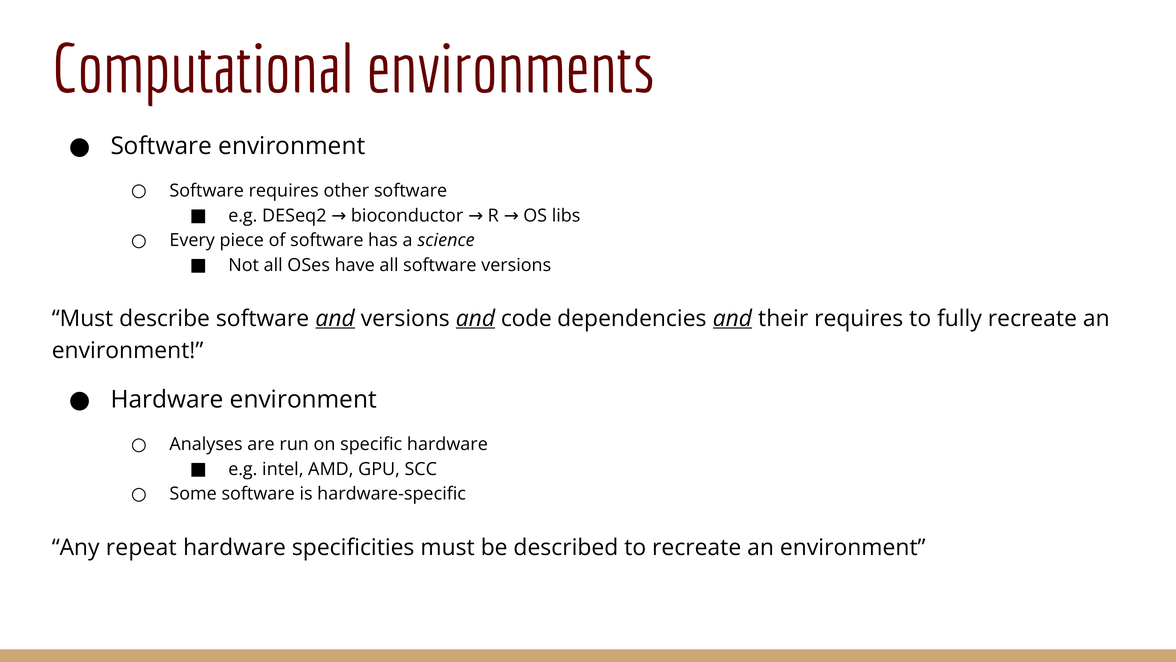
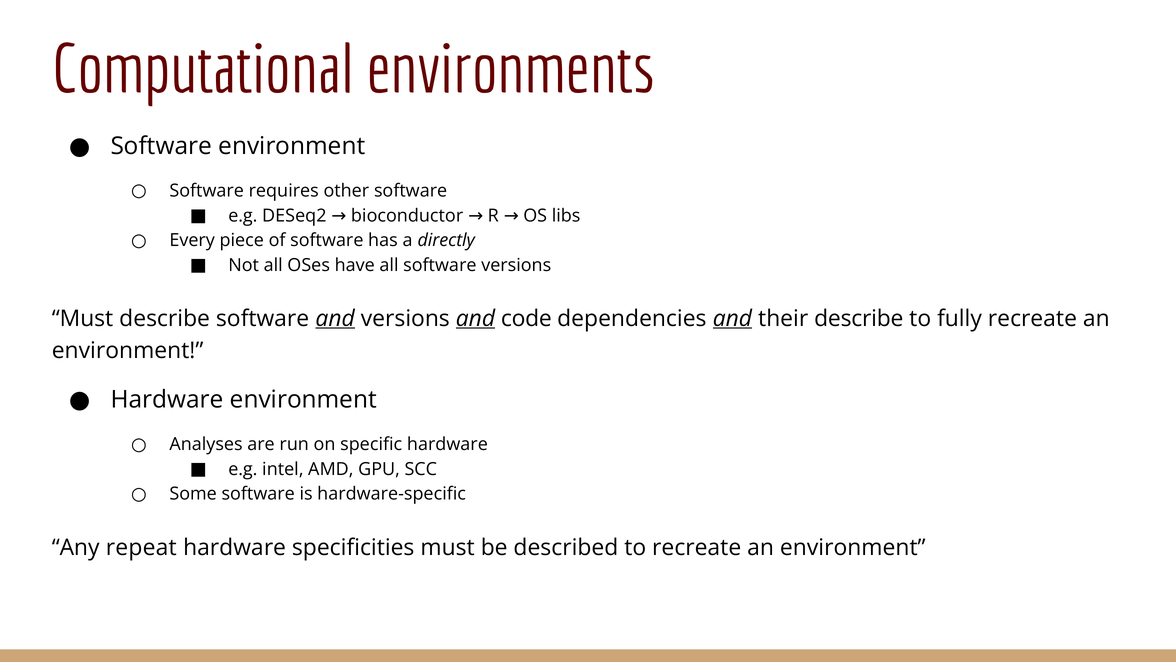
science: science -> directly (446, 240)
their requires: requires -> describe (859, 319)
